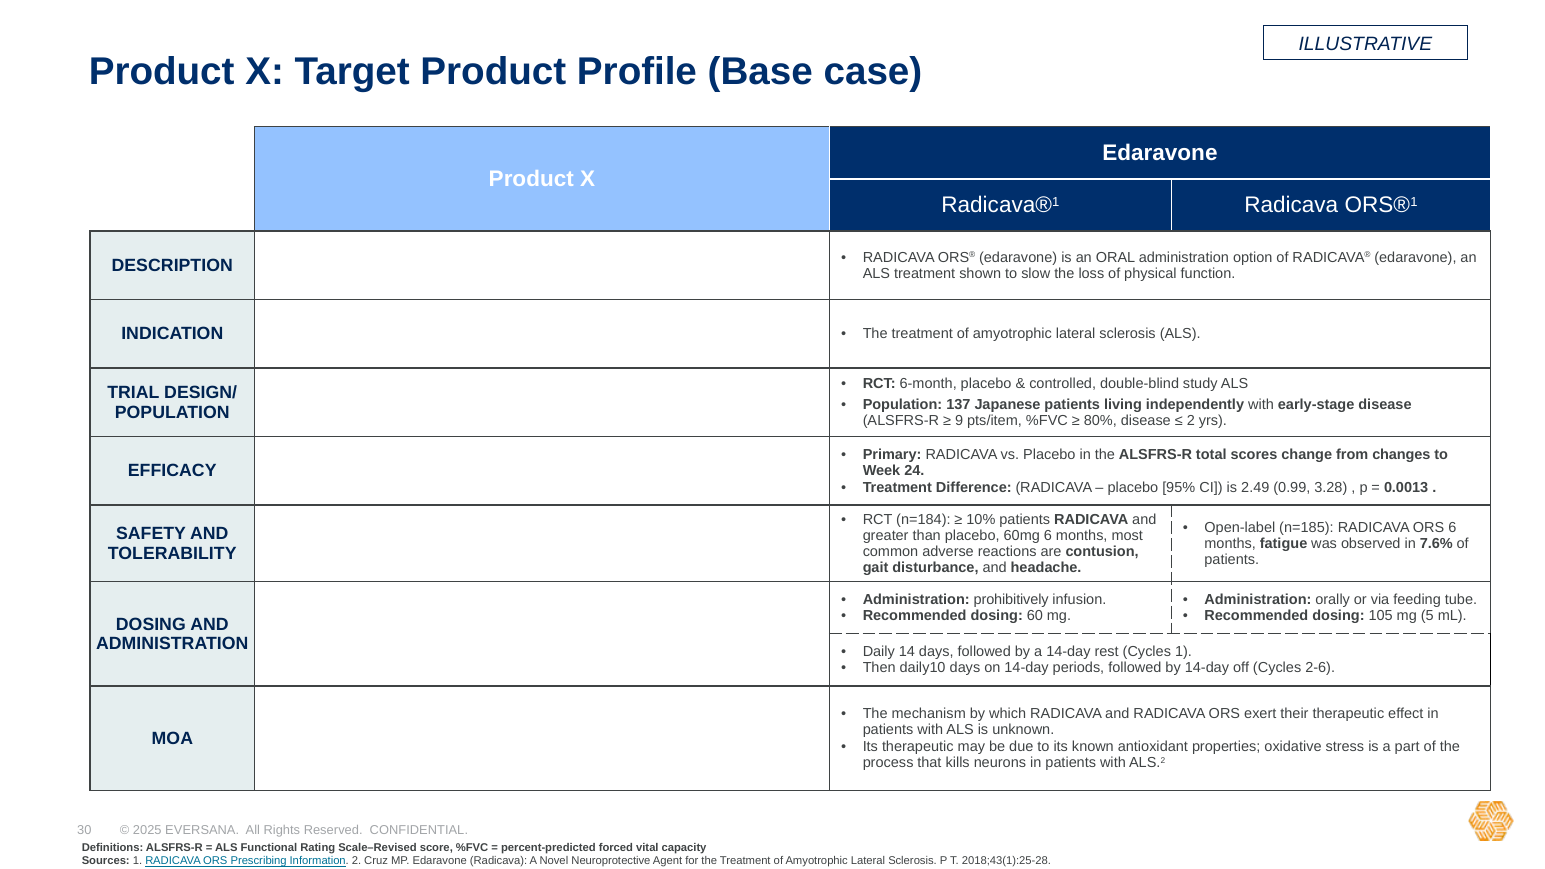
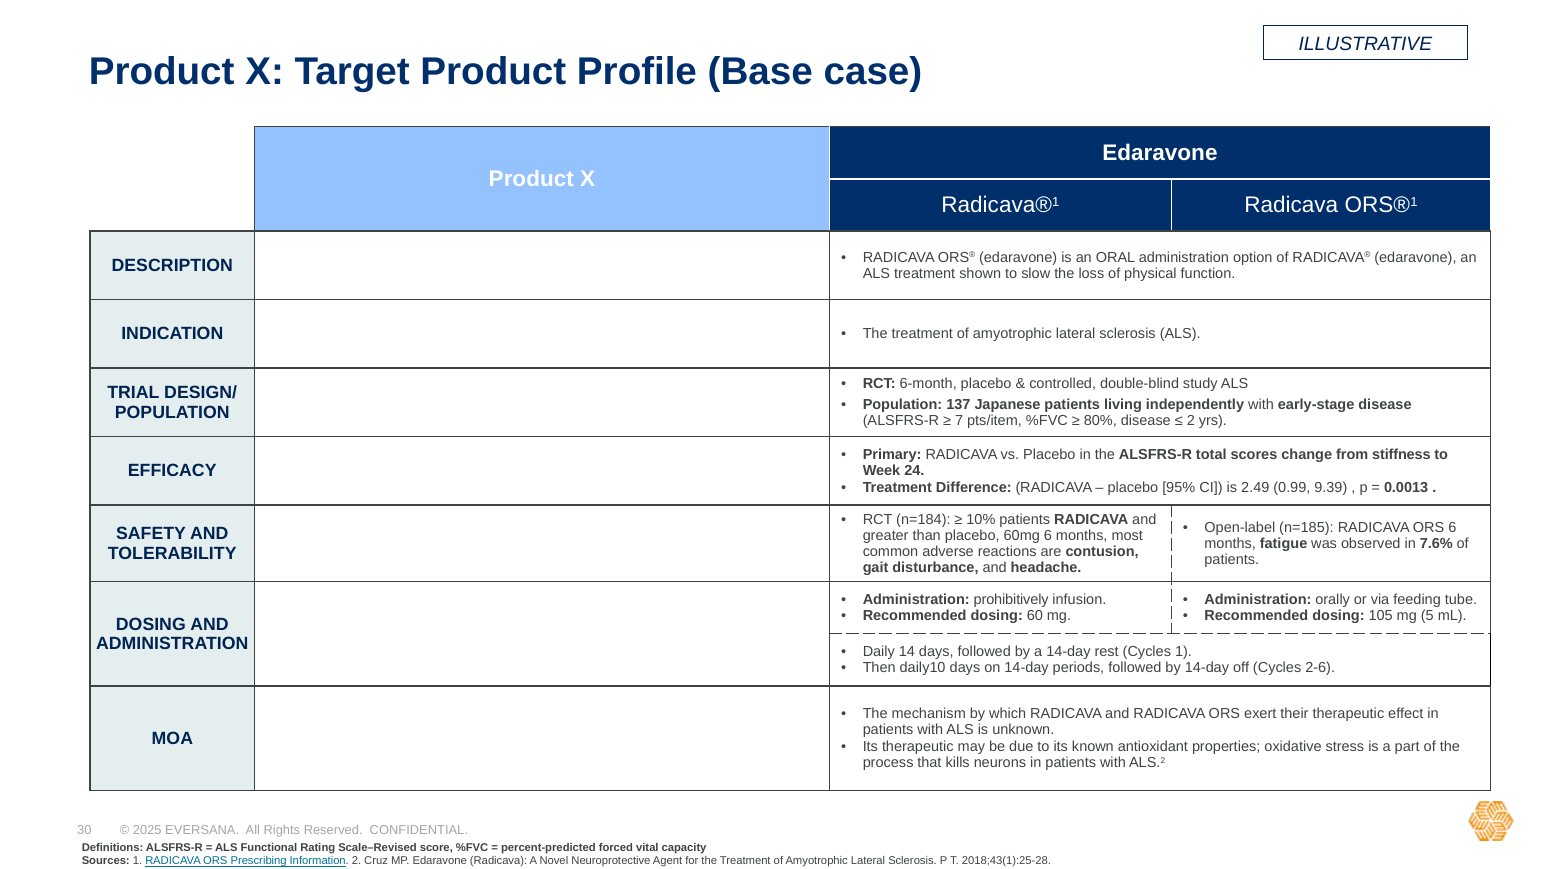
9: 9 -> 7 (959, 421)
changes: changes -> stiffness (1401, 455)
3.28: 3.28 -> 9.39 (1331, 487)
